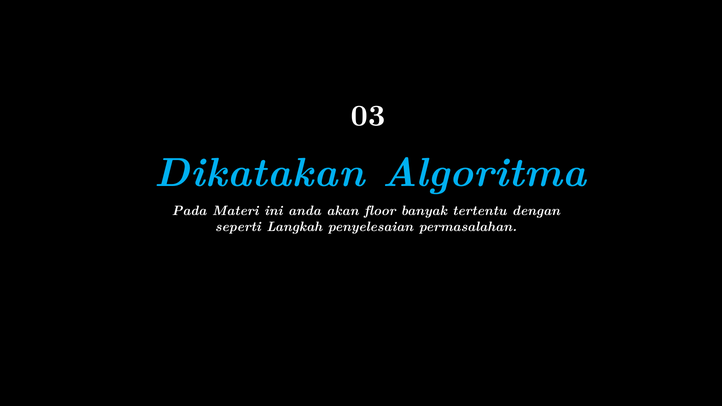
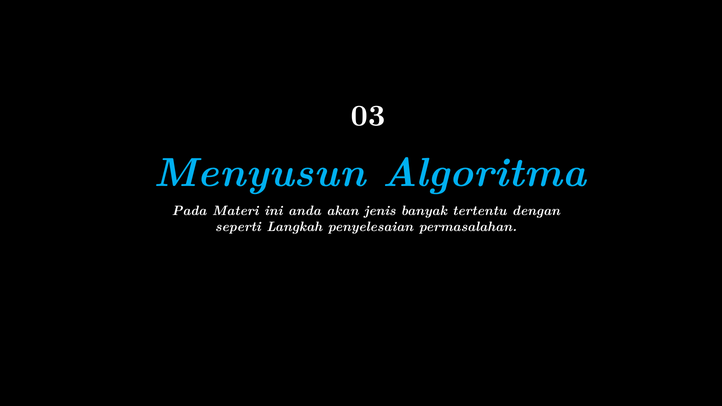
Dikatakan: Dikatakan -> Menyusun (260, 173)
floor: floor -> jenis (380, 211)
